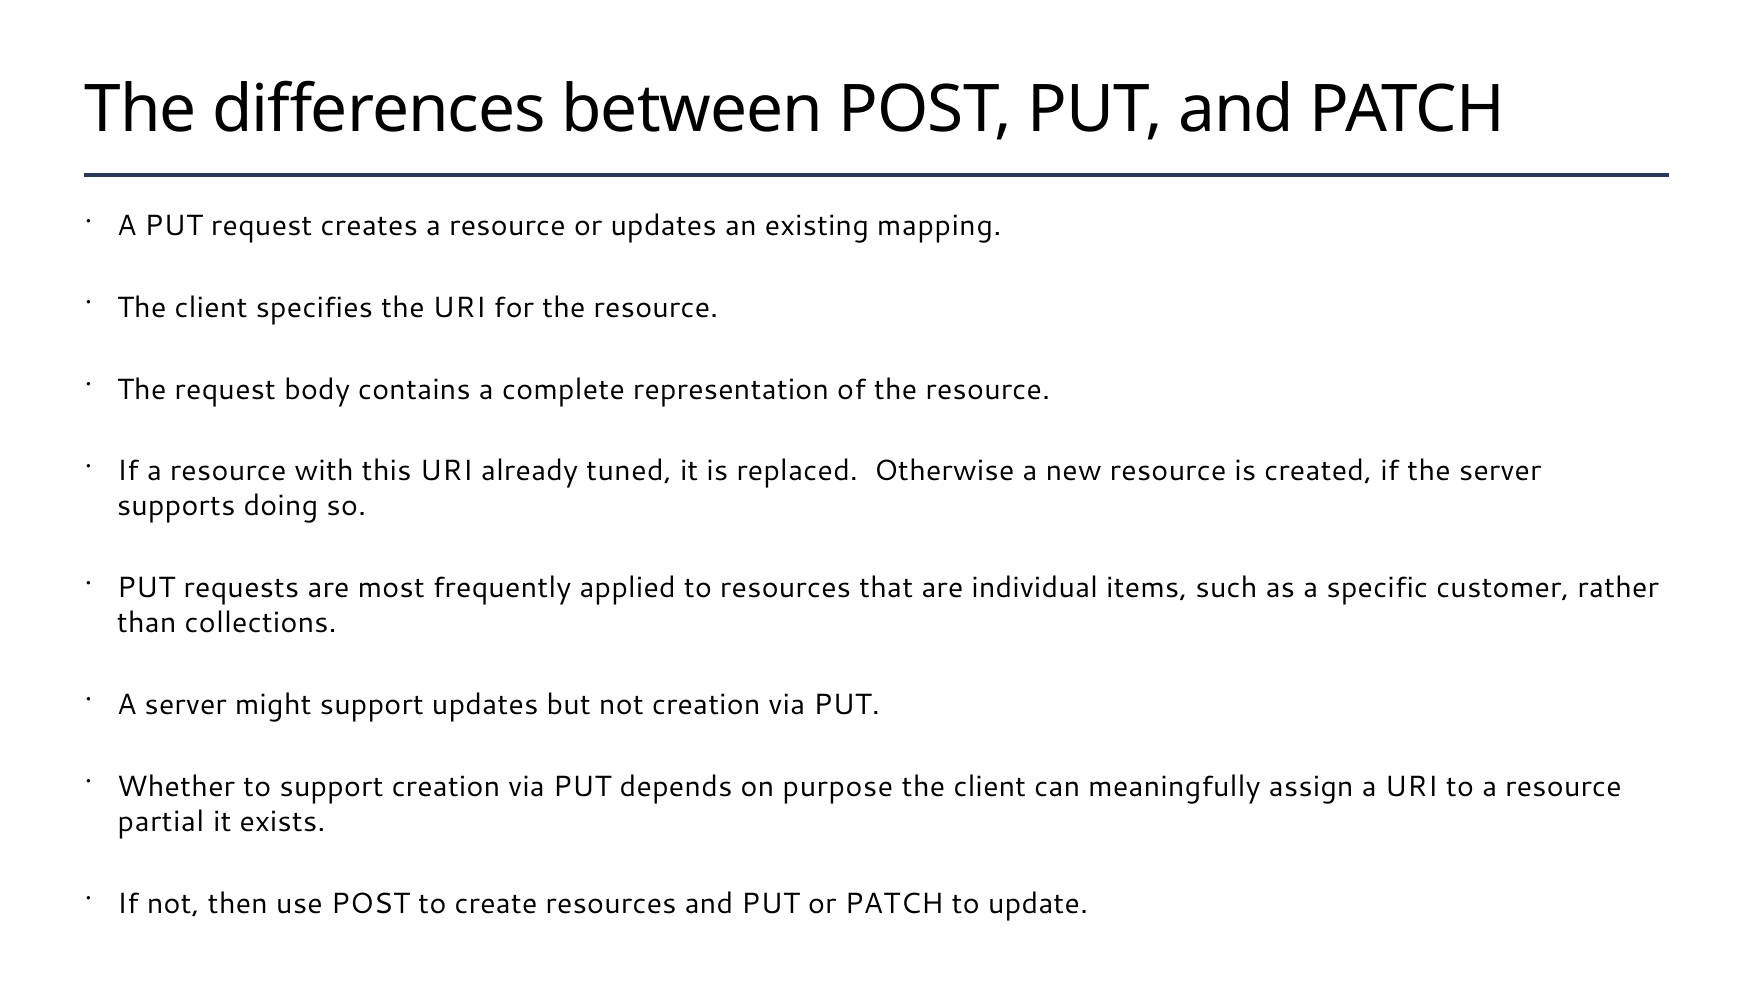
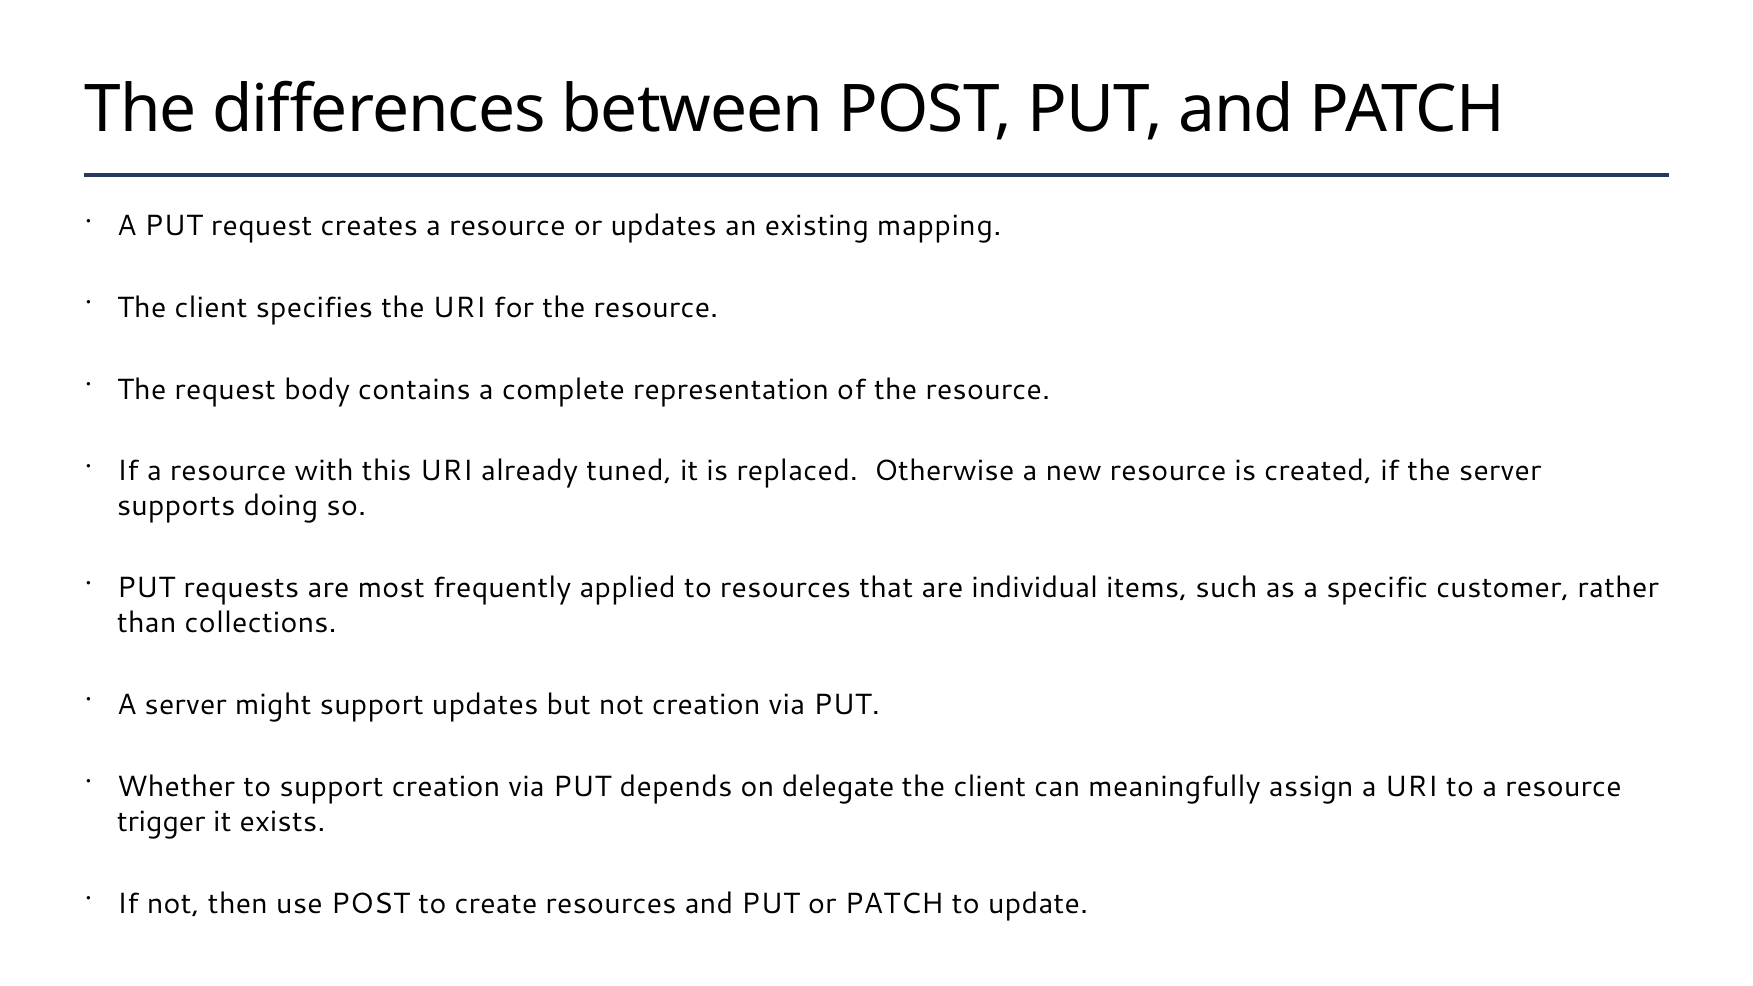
purpose: purpose -> delegate (838, 787)
partial: partial -> trigger (161, 822)
